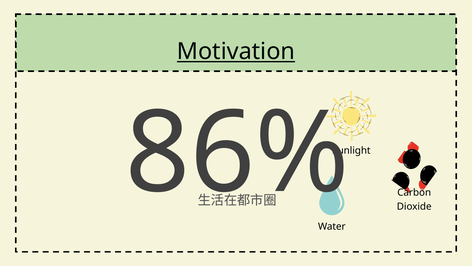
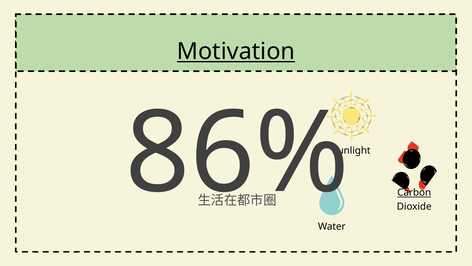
Carbon underline: none -> present (414, 192)
